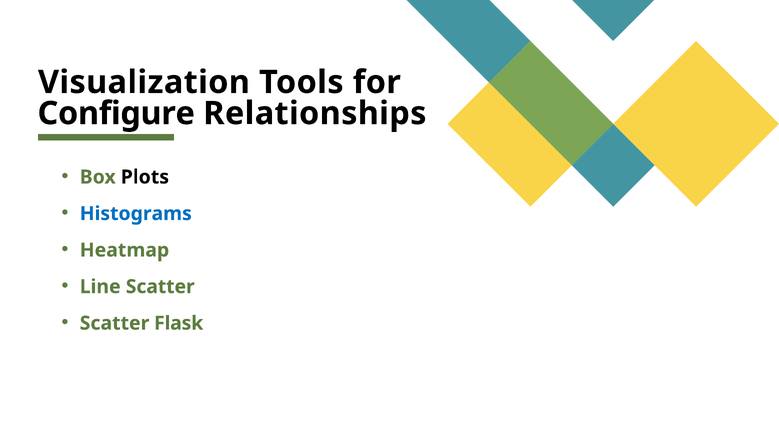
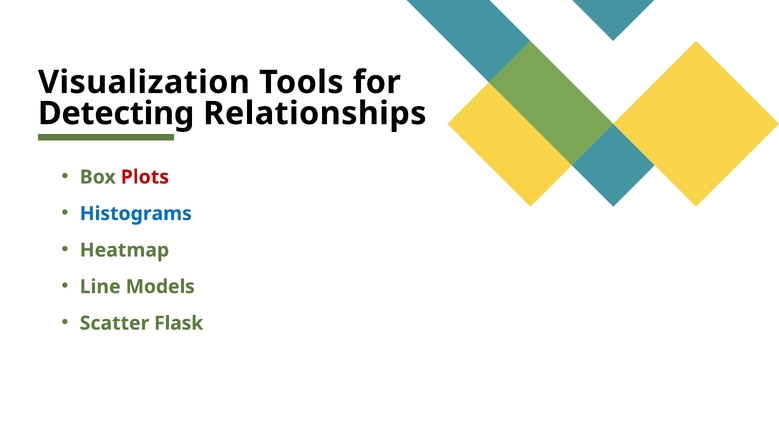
Configure: Configure -> Detecting (116, 113)
Plots colour: black -> red (145, 177)
Line Scatter: Scatter -> Models (160, 287)
